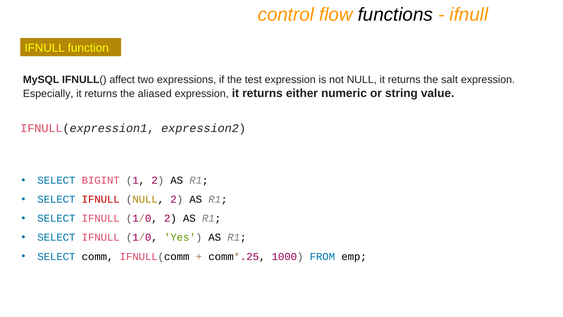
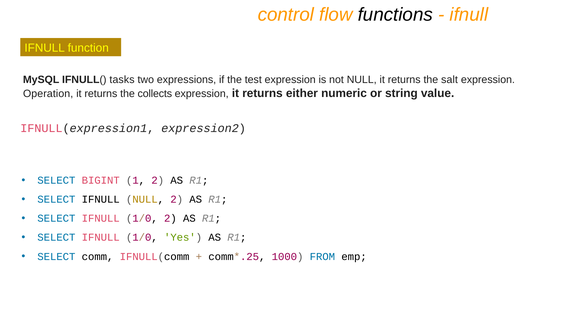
affect: affect -> tasks (122, 80)
Especially: Especially -> Operation (48, 94)
aliased: aliased -> collects (155, 94)
IFNULL colour: red -> black (101, 199)
